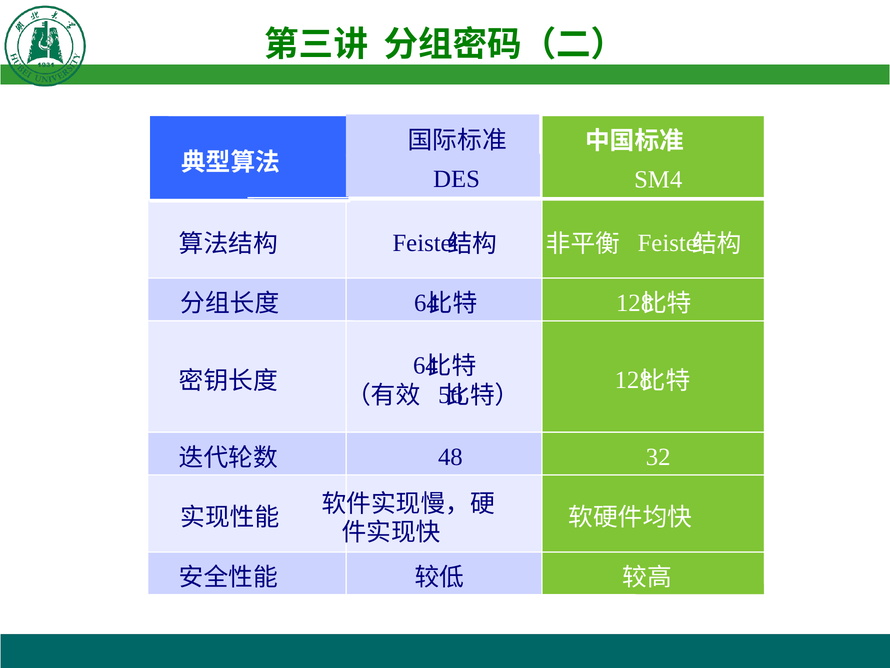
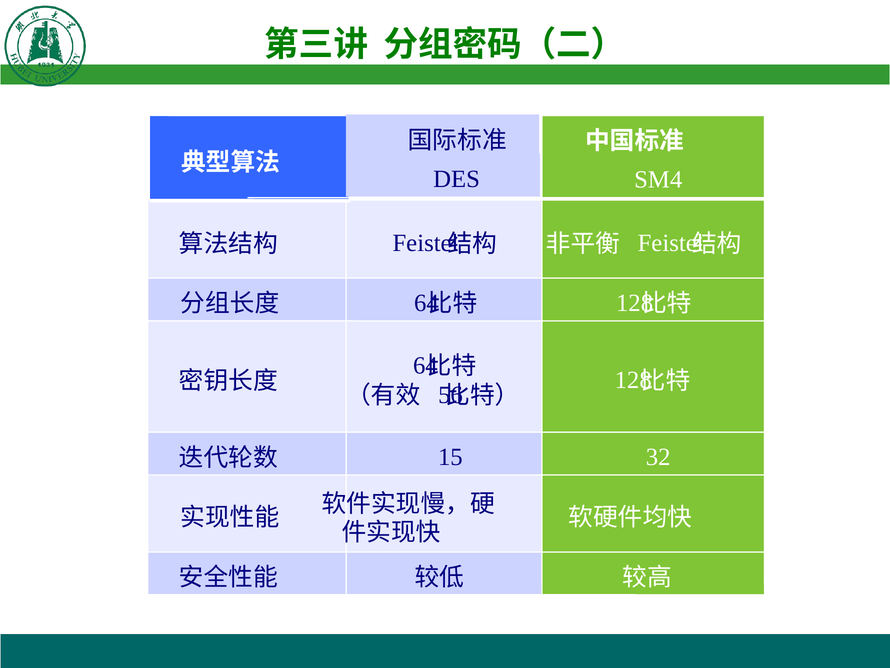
48: 48 -> 15 (450, 457)
